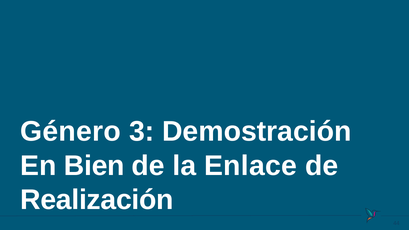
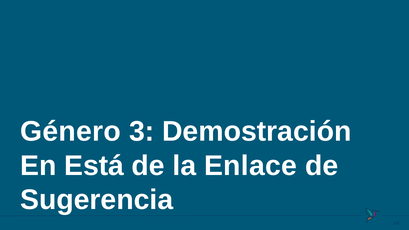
Bien: Bien -> Está (94, 166)
Realización: Realización -> Sugerencia (97, 200)
